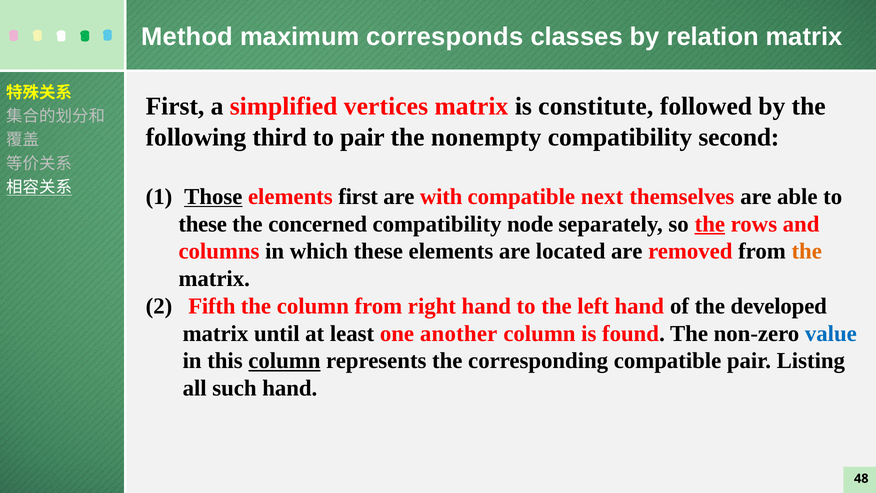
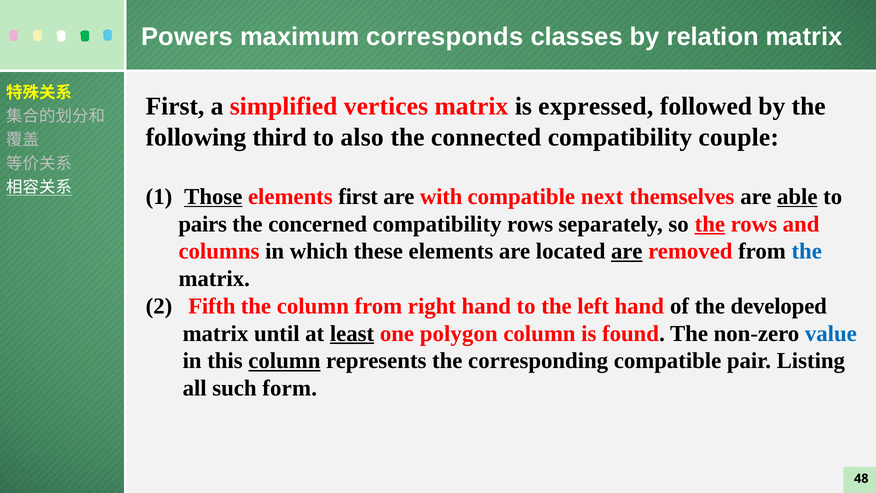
Method: Method -> Powers (187, 37)
constitute: constitute -> expressed (596, 106)
to pair: pair -> also (362, 137)
nonempty: nonempty -> connected (486, 137)
second: second -> couple (739, 137)
able underline: none -> present (797, 197)
these: these -> pairs (203, 224)
compatibility node: node -> rows (530, 224)
are underline: none -> present (627, 251)
the colour: orange -> blue (807, 251)
least underline: none -> present (352, 333)
another: another -> polygon (459, 333)
such hand: hand -> form (290, 388)
